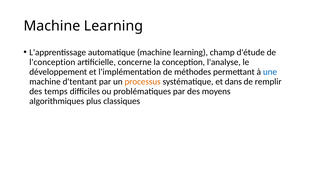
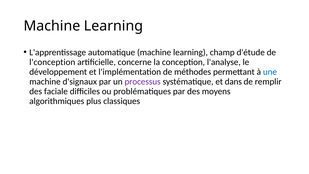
d'tentant: d'tentant -> d'signaux (80, 81)
processus colour: orange -> purple (143, 81)
temps: temps -> faciale (56, 91)
